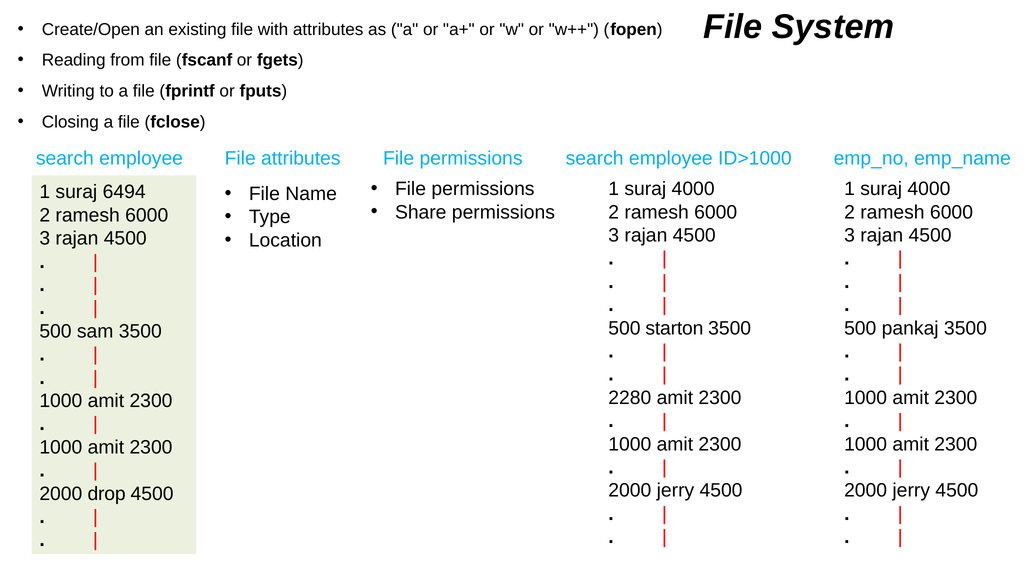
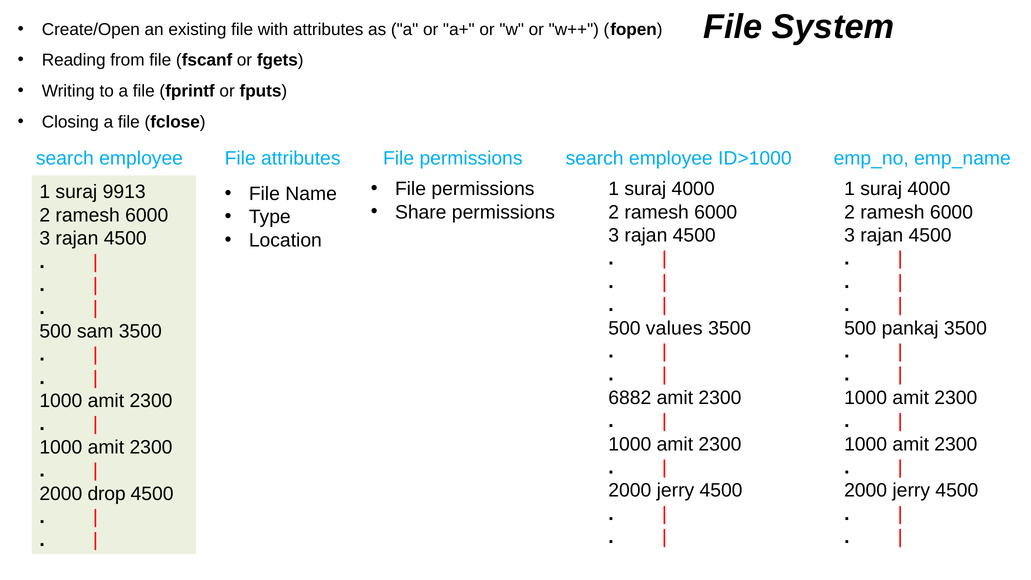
6494: 6494 -> 9913 (124, 192)
starton: starton -> values (674, 328)
2280: 2280 -> 6882 (630, 398)
